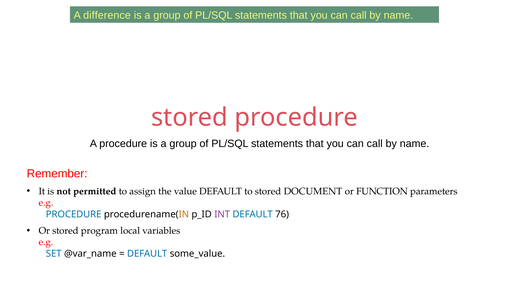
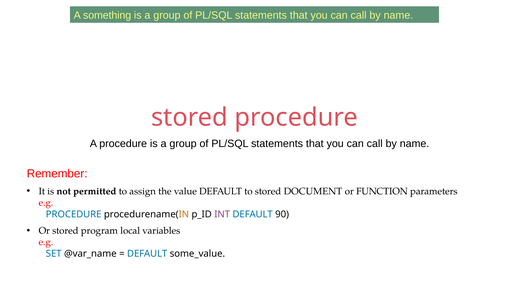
difference: difference -> something (107, 15)
76: 76 -> 90 (282, 214)
